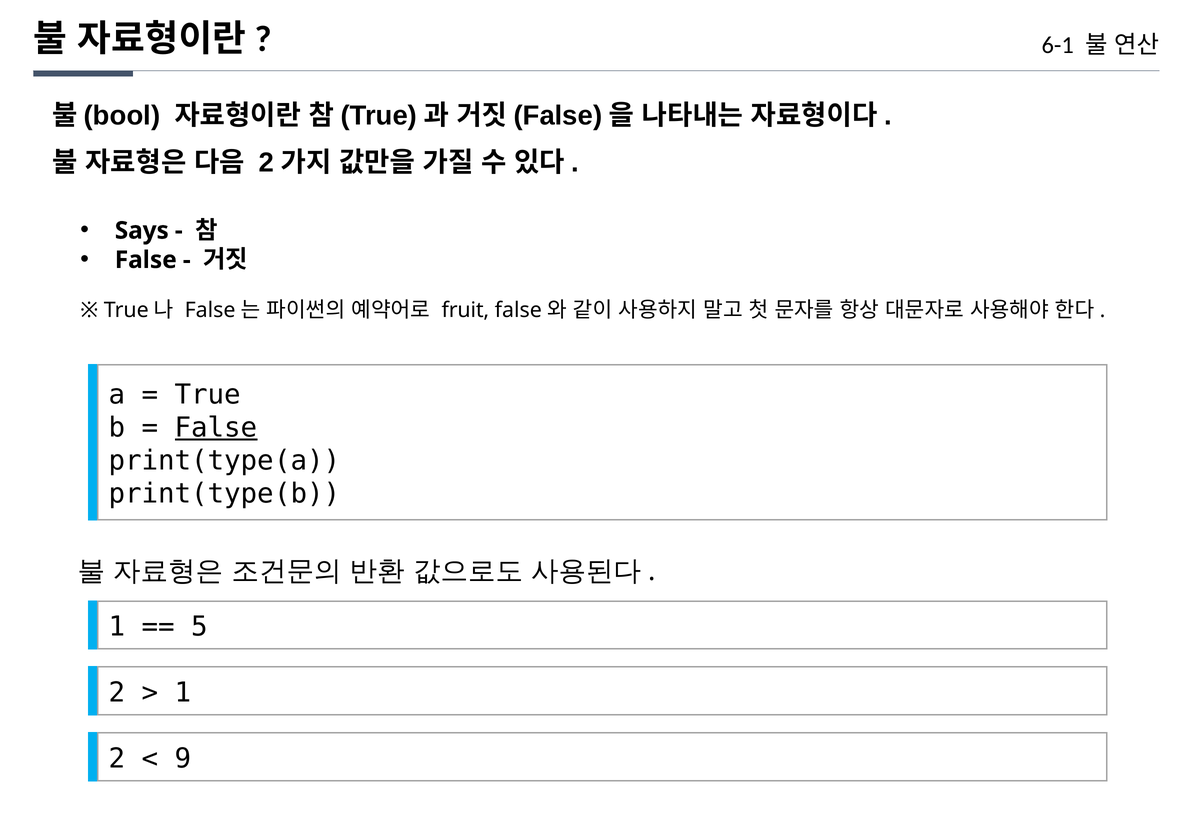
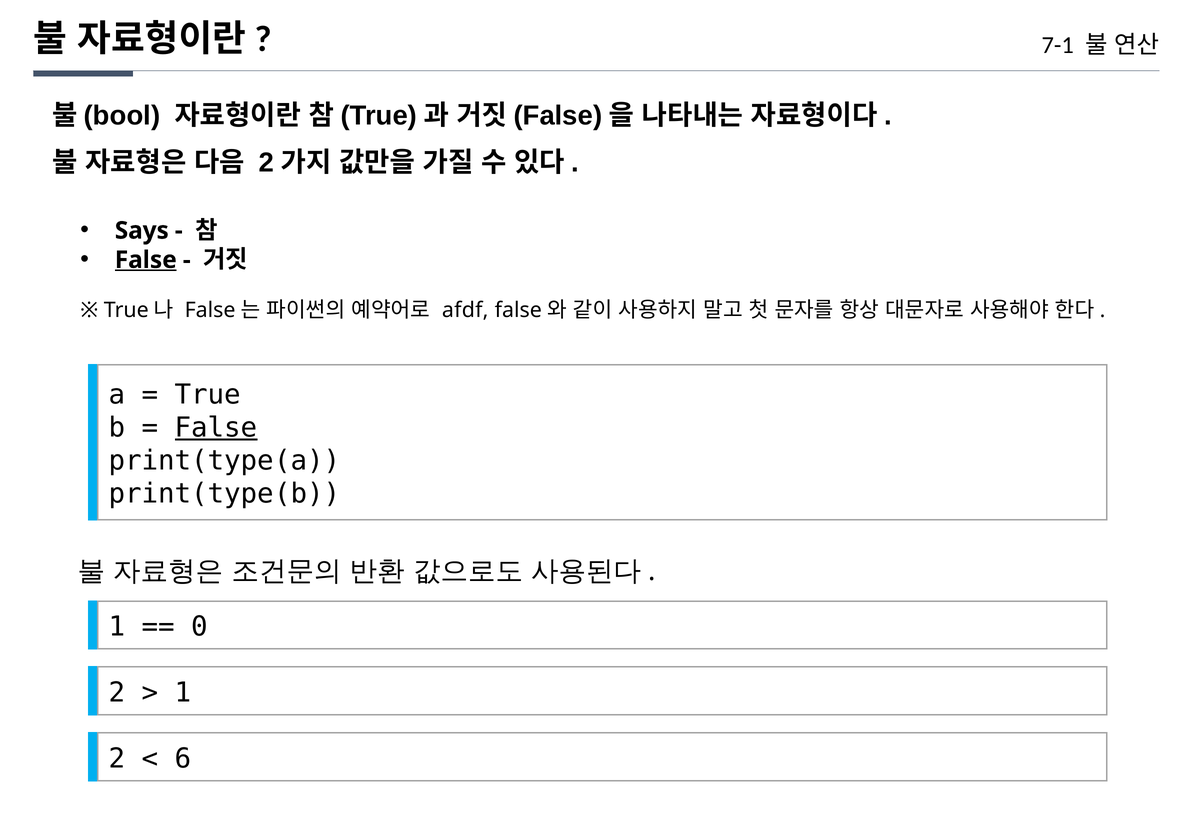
6-1: 6-1 -> 7-1 (1058, 45)
False underline: none -> present (146, 260)
fruit: fruit -> afdf (465, 310)
5: 5 -> 0 (200, 627)
9: 9 -> 6 (183, 759)
